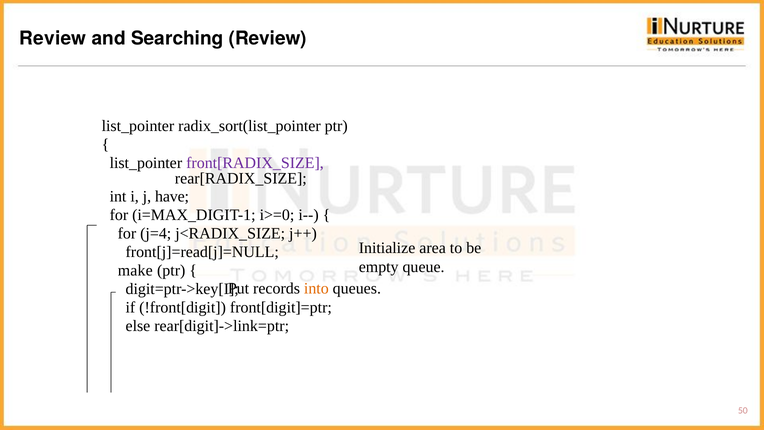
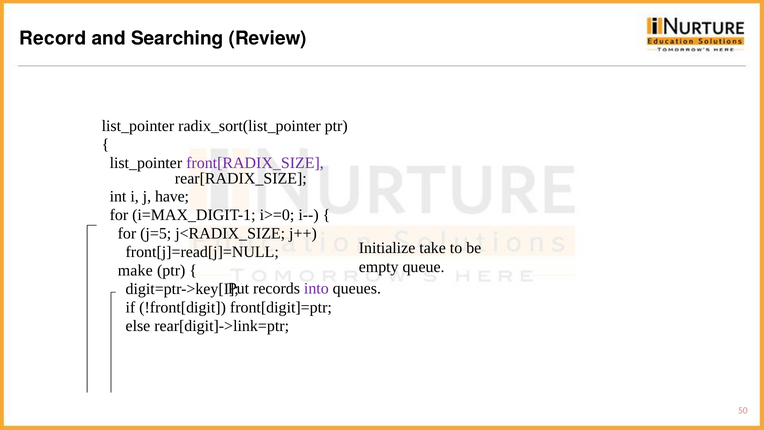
Review: Review -> Record (53, 38)
j=4: j=4 -> j=5 (156, 234)
area: area -> take (433, 248)
into colour: orange -> purple (316, 288)
